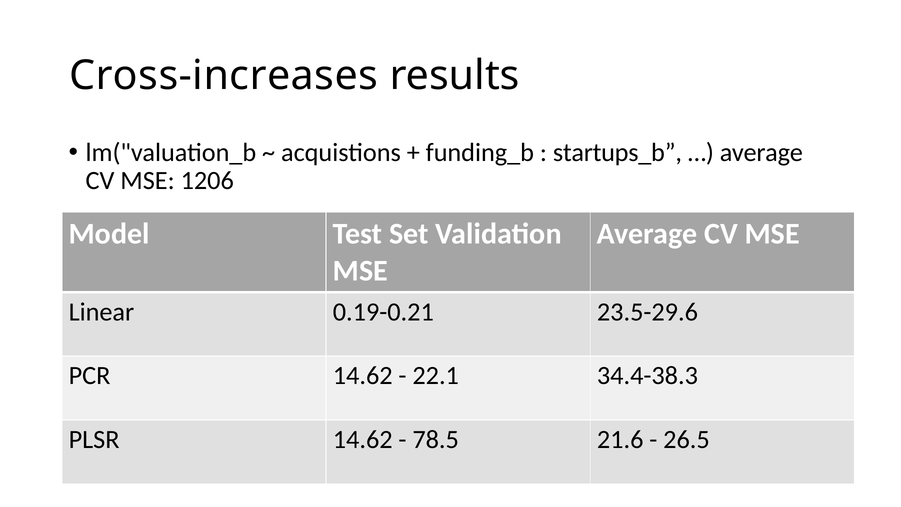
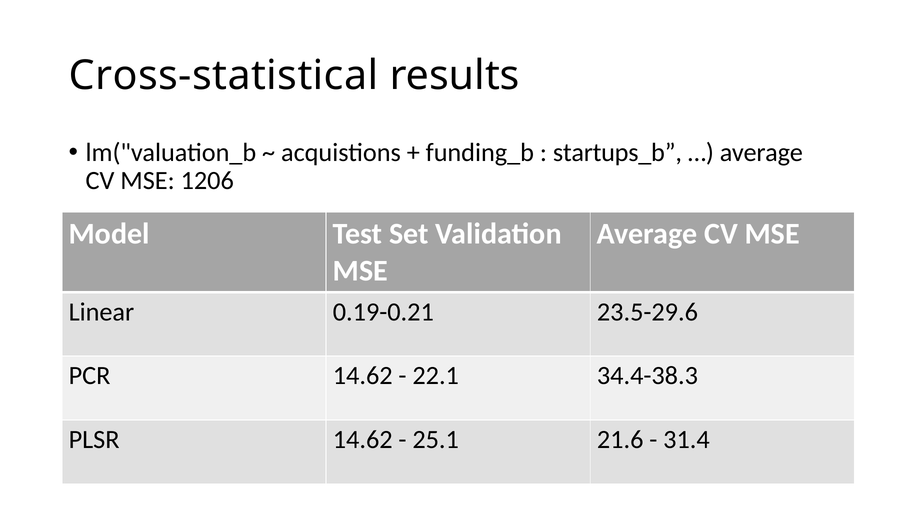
Cross-increases: Cross-increases -> Cross-statistical (224, 76)
78.5: 78.5 -> 25.1 (436, 439)
26.5: 26.5 -> 31.4 (686, 439)
